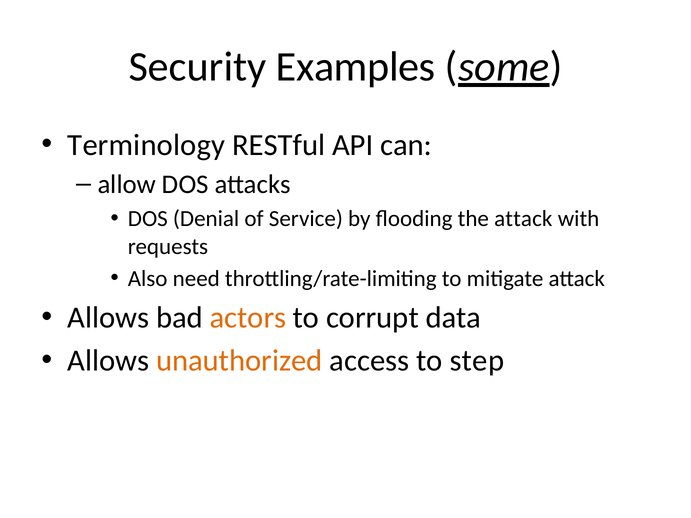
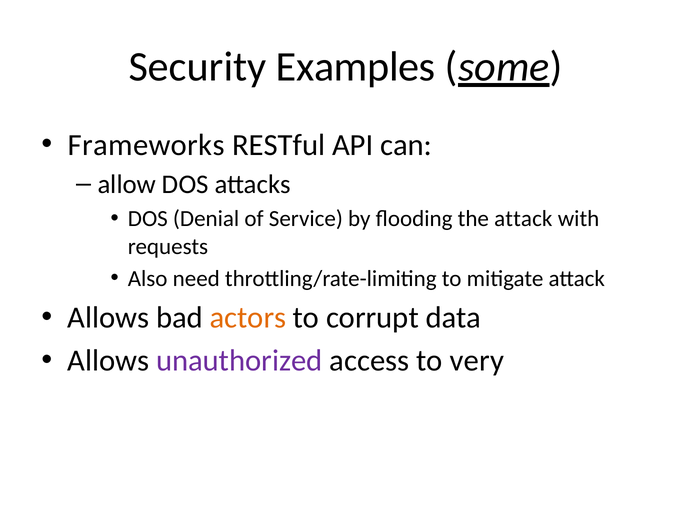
Terminology: Terminology -> Frameworks (146, 145)
unauthorized colour: orange -> purple (239, 361)
step: step -> very (477, 361)
